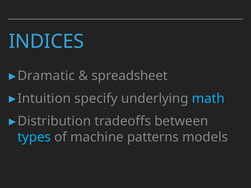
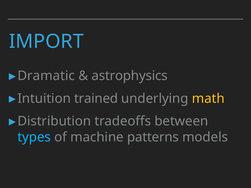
INDICES: INDICES -> IMPORT (46, 41)
spreadsheet: spreadsheet -> astrophysics (130, 76)
specify: specify -> trained (96, 99)
math colour: light blue -> yellow (208, 99)
